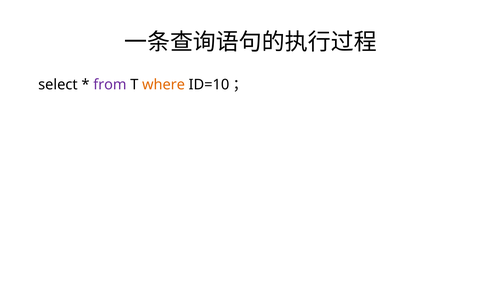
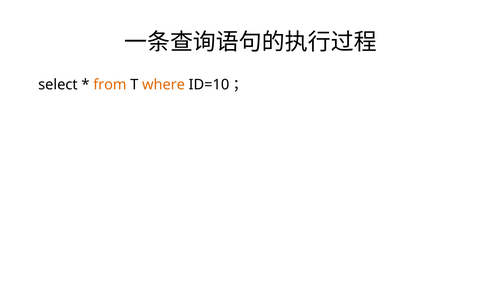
from colour: purple -> orange (110, 85)
